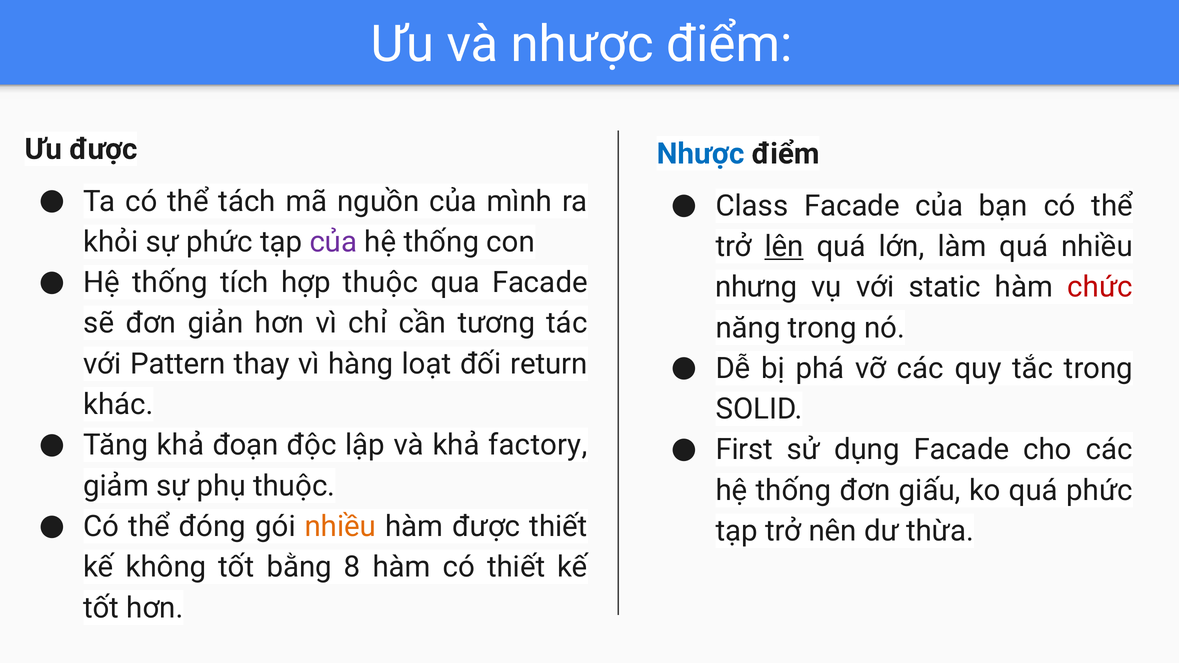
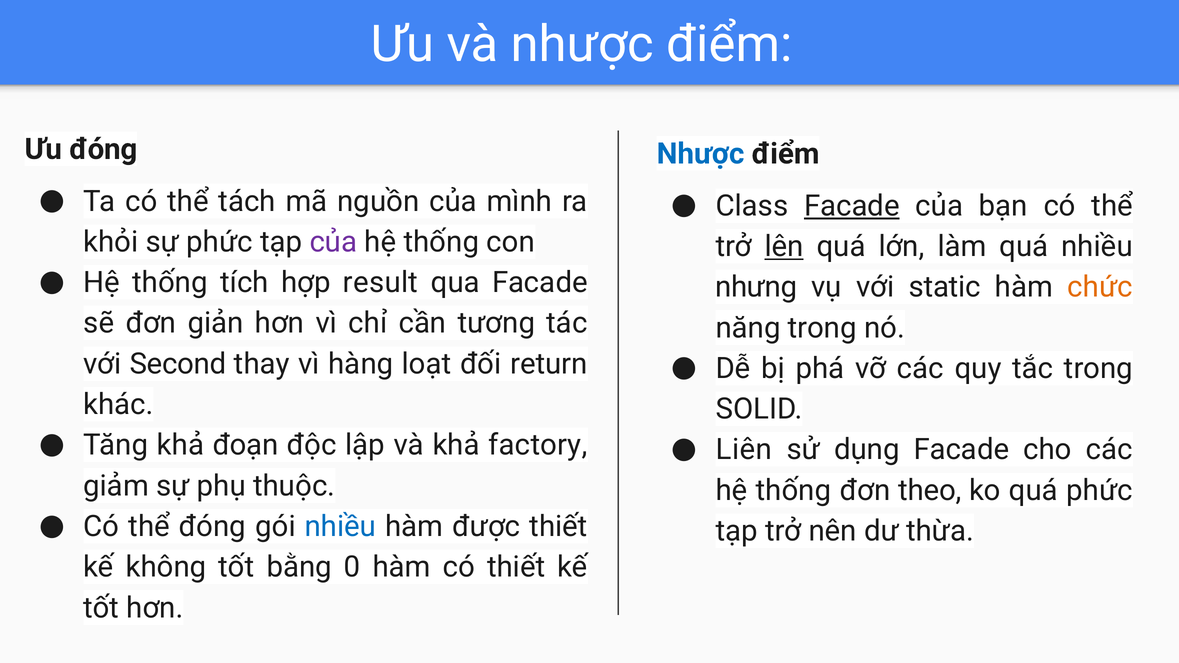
Ưu được: được -> đóng (103, 149)
Facade underline: none -> present (852, 206)
hợp thuộc: thuộc -> result (381, 283)
chức colour: red -> orange (1100, 287)
Pattern: Pattern -> Second (178, 364)
First: First -> Liên (744, 450)
giấu: giấu -> theo (930, 491)
nhiều colour: orange -> blue (340, 527)
8: 8 -> 0 (352, 567)
